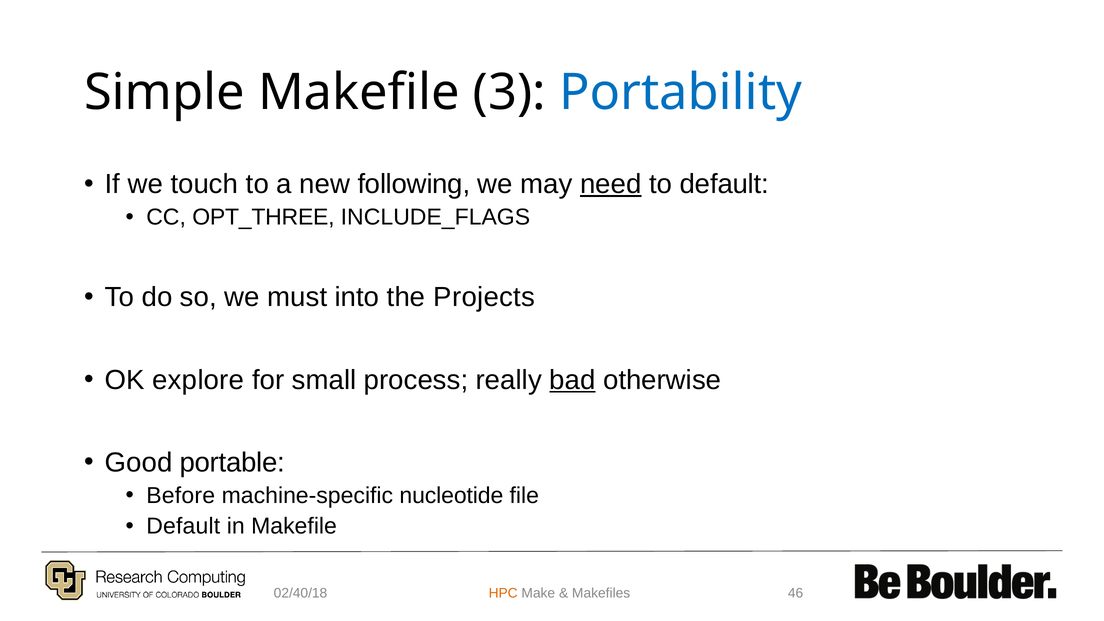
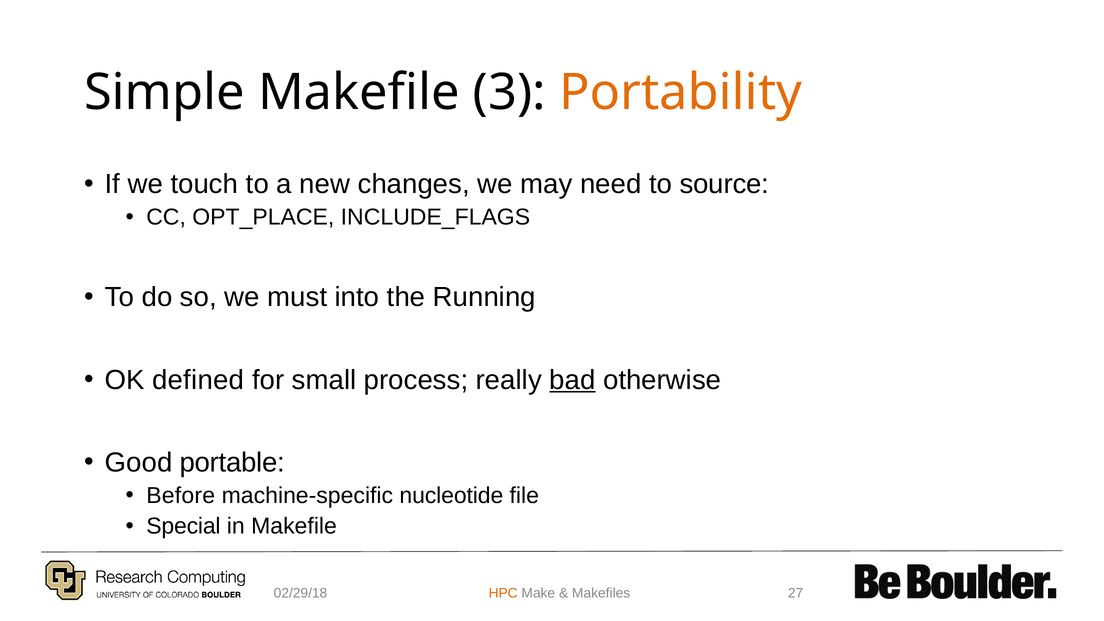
Portability colour: blue -> orange (681, 93)
following: following -> changes (414, 184)
need underline: present -> none (611, 184)
to default: default -> source (724, 184)
OPT_THREE: OPT_THREE -> OPT_PLACE (263, 217)
Projects: Projects -> Running (484, 297)
explore: explore -> defined (198, 380)
Default: Default -> Special (183, 526)
02/40/18: 02/40/18 -> 02/29/18 (300, 593)
46: 46 -> 27 (796, 593)
